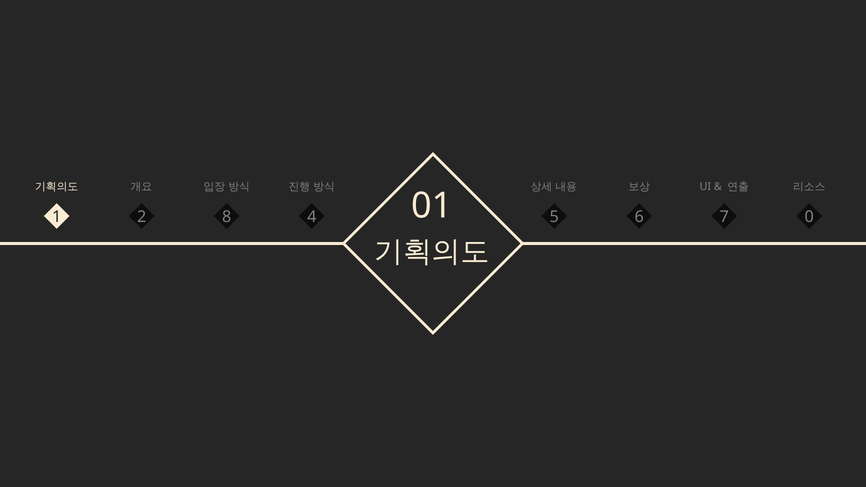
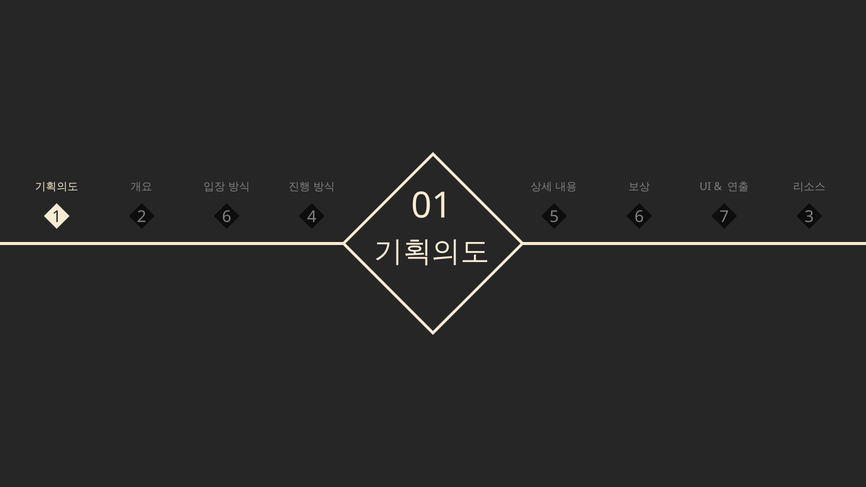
2 8: 8 -> 6 (227, 217)
0: 0 -> 3 (809, 217)
